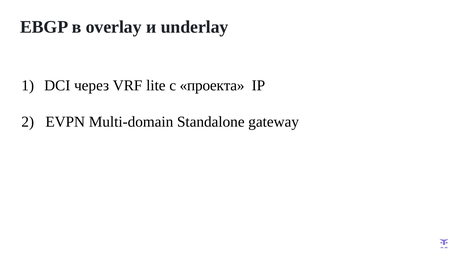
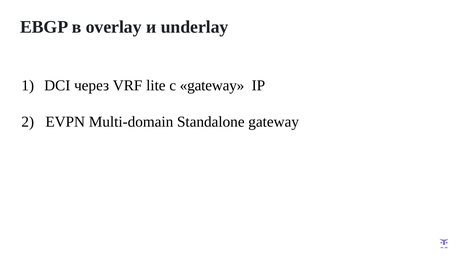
с проекта: проекта -> gateway (212, 86)
